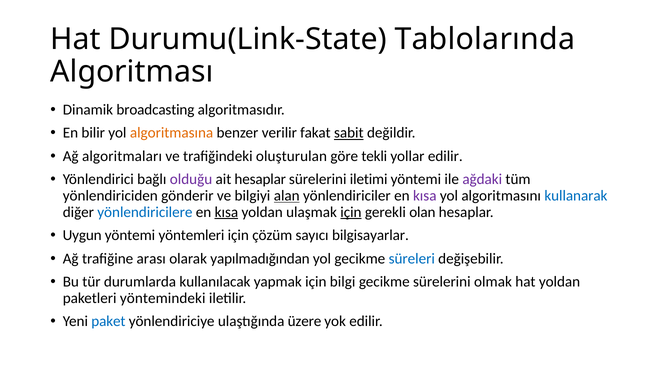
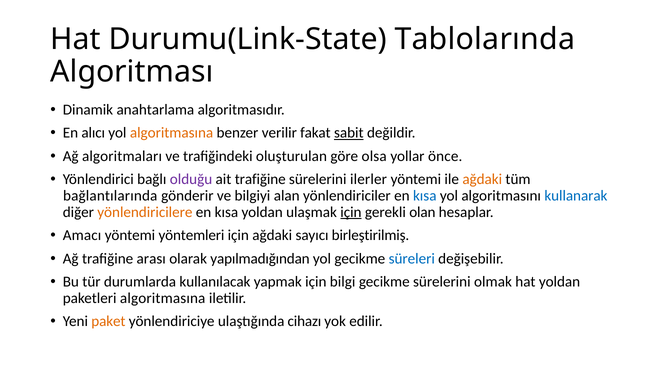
broadcasting: broadcasting -> anahtarlama (155, 110)
bilir: bilir -> alıcı (93, 133)
tekli: tekli -> olsa (374, 156)
yollar edilir: edilir -> önce (445, 156)
ait hesaplar: hesaplar -> trafiğine (260, 179)
iletimi: iletimi -> ilerler (369, 179)
ağdaki colour: purple -> orange (482, 179)
yönlendiriciden: yönlendiriciden -> bağlantılarında (110, 196)
alan underline: present -> none (287, 196)
kısa colour: purple -> blue (425, 196)
yönlendiricilere colour: blue -> orange (145, 212)
kısa underline: present -> none (226, 212)
Uygun: Uygun -> Amacı (82, 235)
için çözüm: çözüm -> ağdaki (272, 235)
bilgisayarlar: bilgisayarlar -> birleştirilmiş (370, 235)
paketleri yöntemindeki: yöntemindeki -> algoritmasına (163, 298)
paket colour: blue -> orange (108, 321)
üzere: üzere -> cihazı (304, 321)
